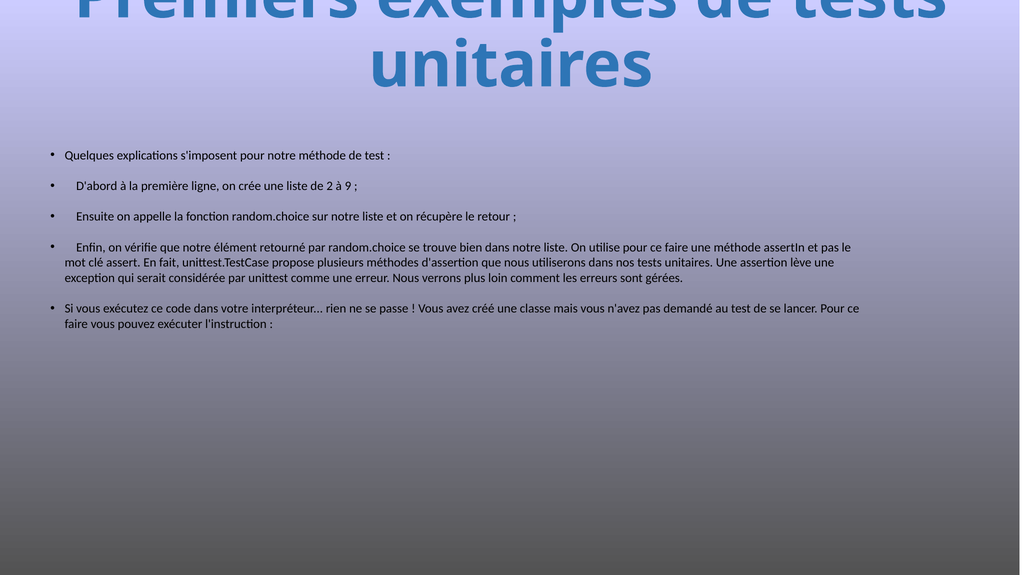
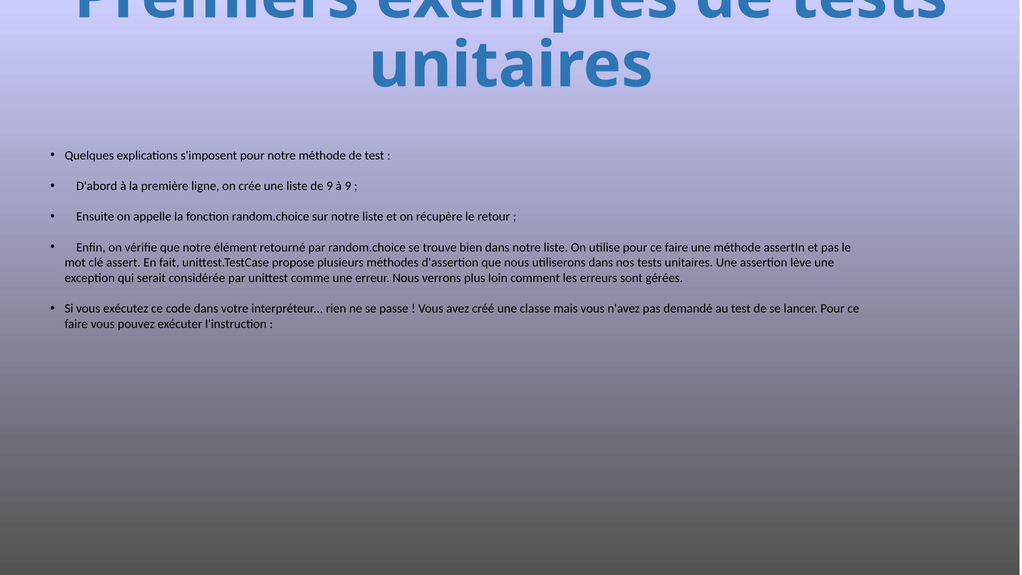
de 2: 2 -> 9 (330, 186)
